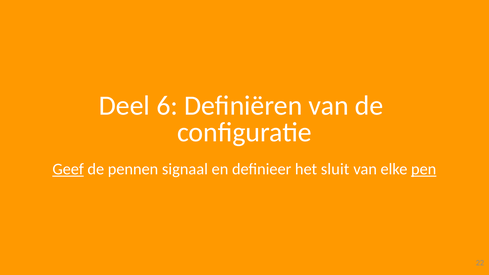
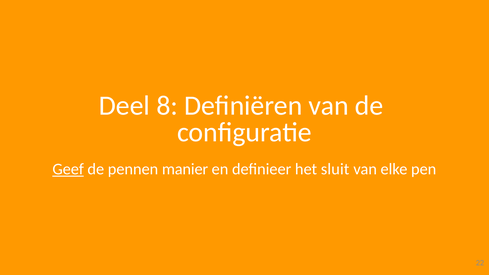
6: 6 -> 8 (167, 106)
signaal: signaal -> manier (185, 169)
pen underline: present -> none (424, 169)
